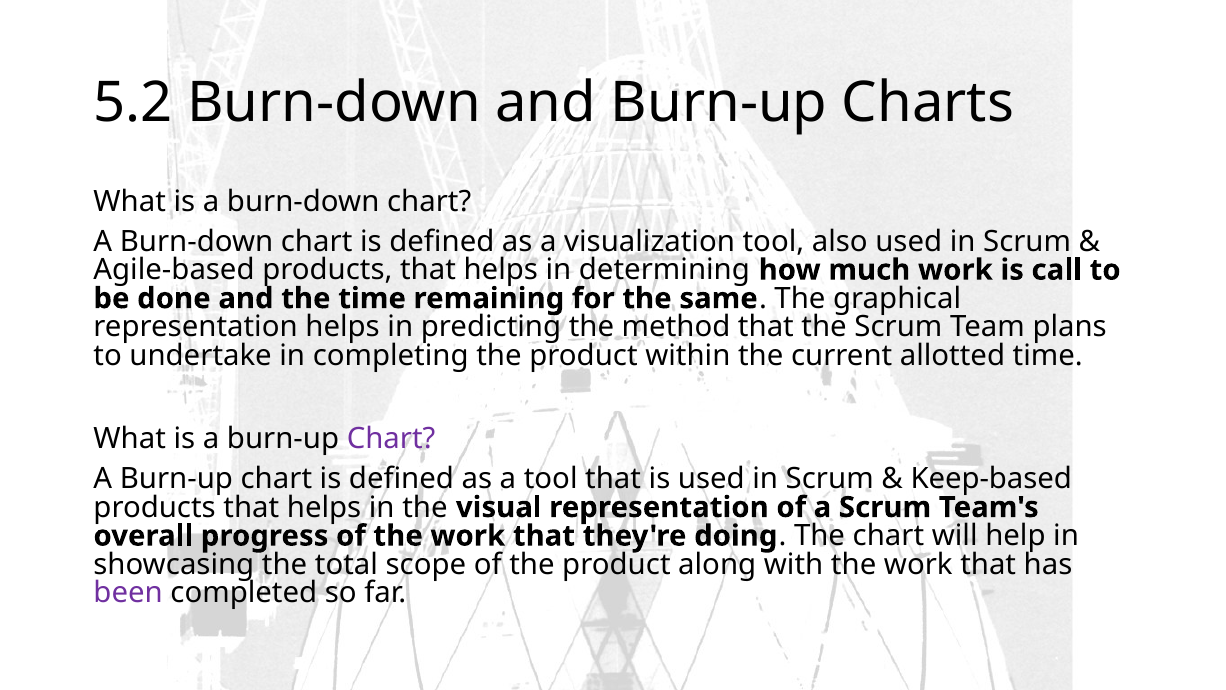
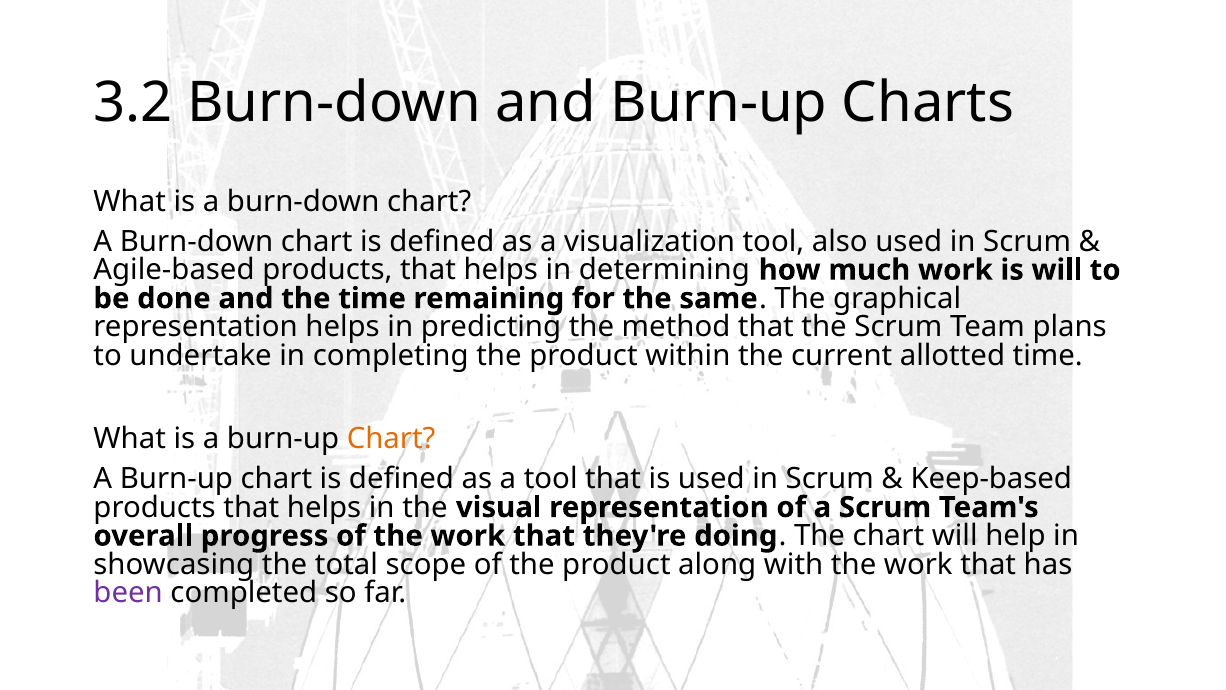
5.2: 5.2 -> 3.2 (133, 103)
is call: call -> will (1057, 270)
Chart colour: purple -> orange (391, 439)
